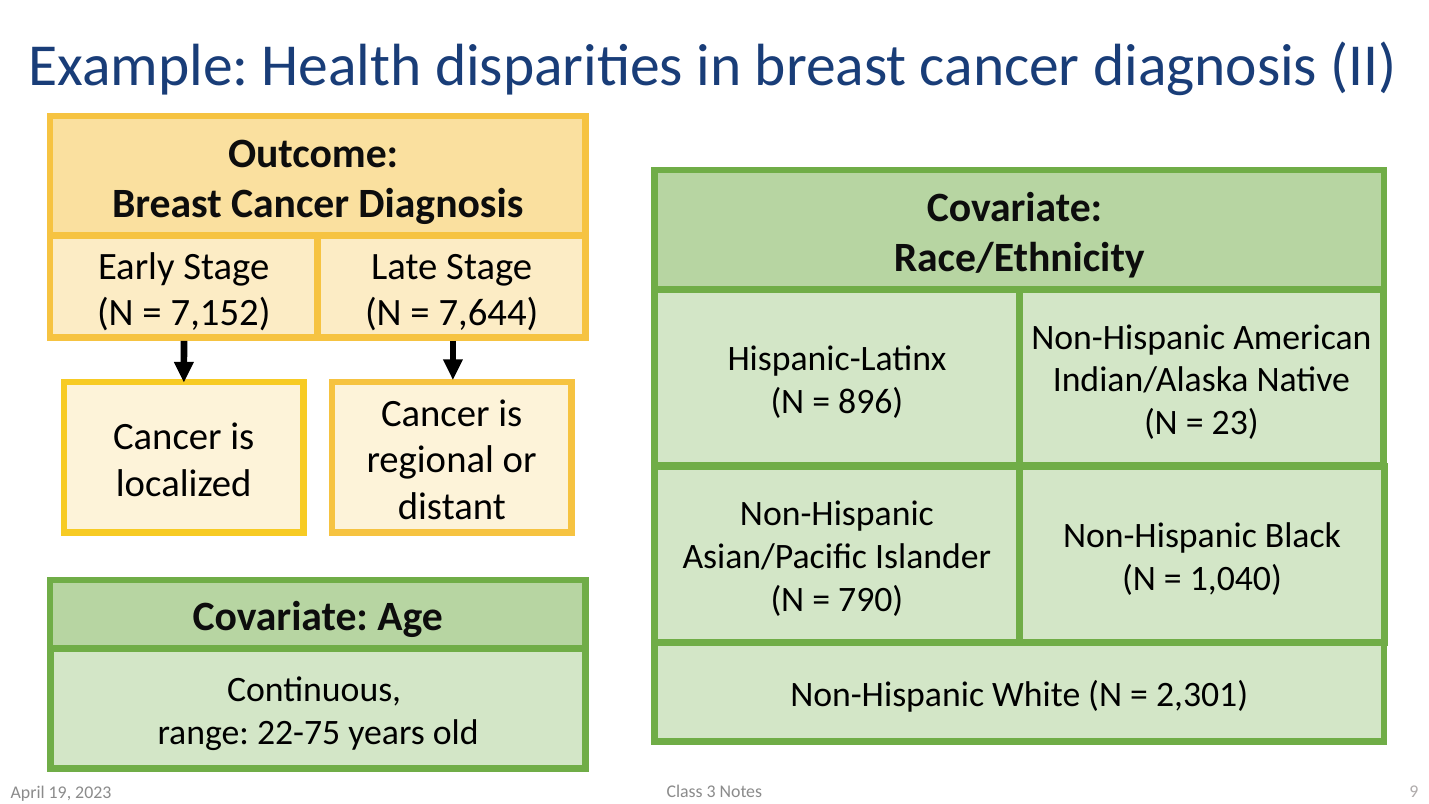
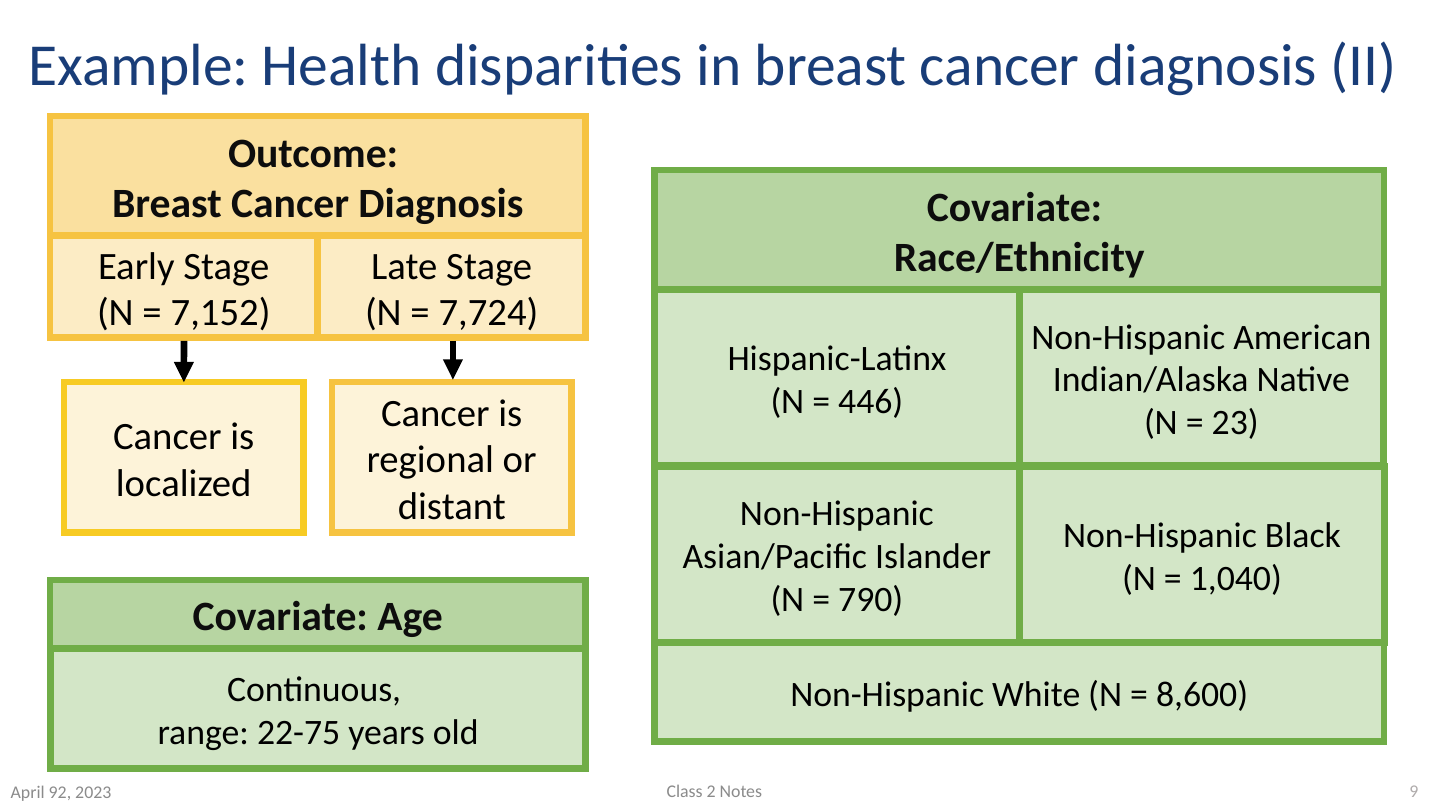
7,644: 7,644 -> 7,724 (489, 313)
896: 896 -> 446 (871, 402)
2,301: 2,301 -> 8,600 (1202, 694)
3: 3 -> 2 (711, 791)
19: 19 -> 92 (60, 792)
